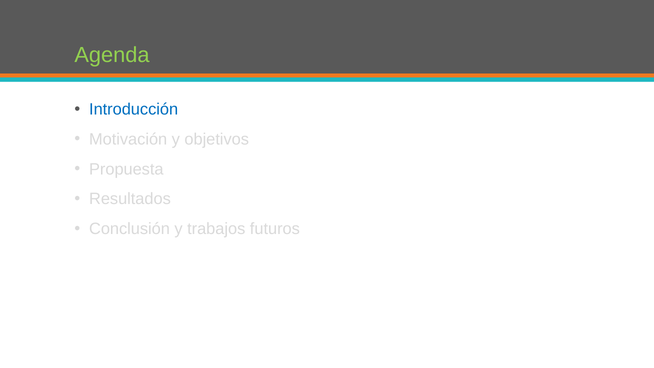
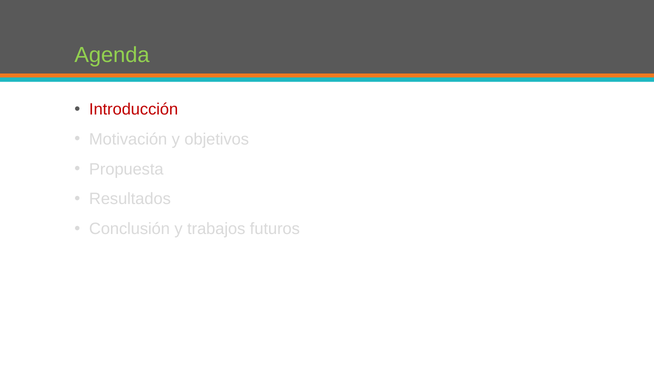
Introducción colour: blue -> red (134, 109)
